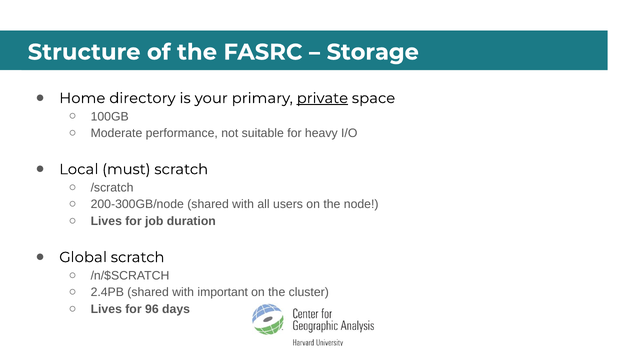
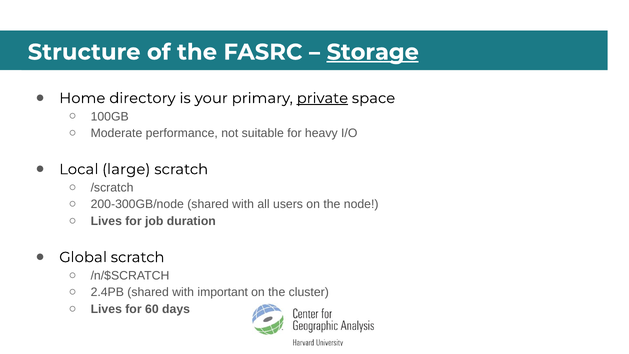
Storage underline: none -> present (373, 52)
must: must -> large (126, 169)
96: 96 -> 60 (152, 309)
